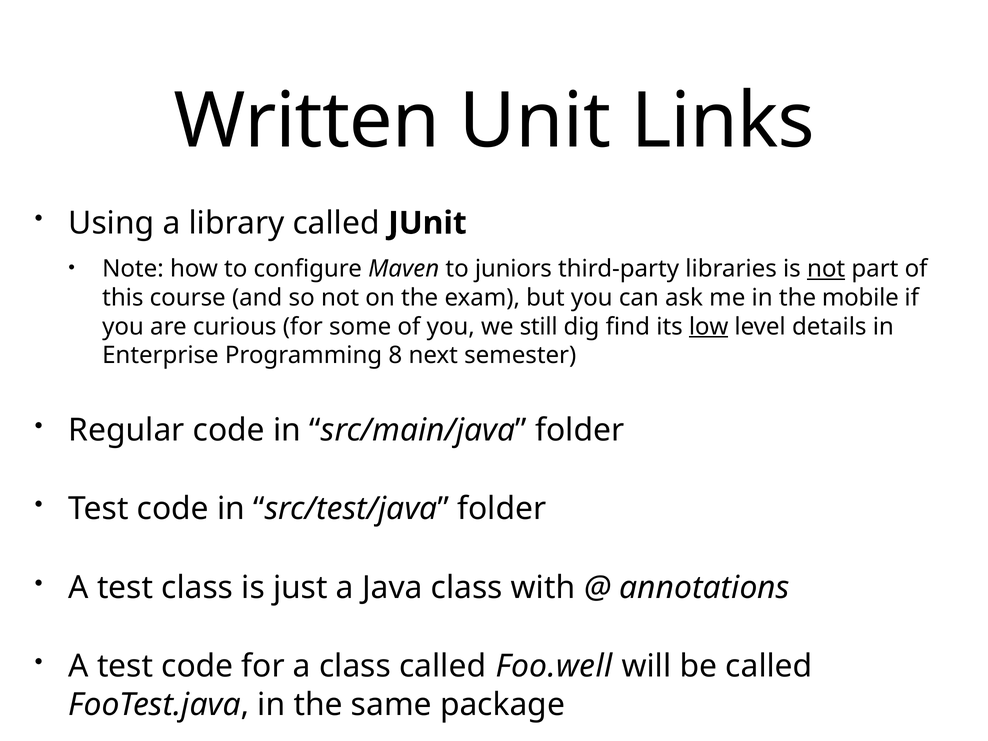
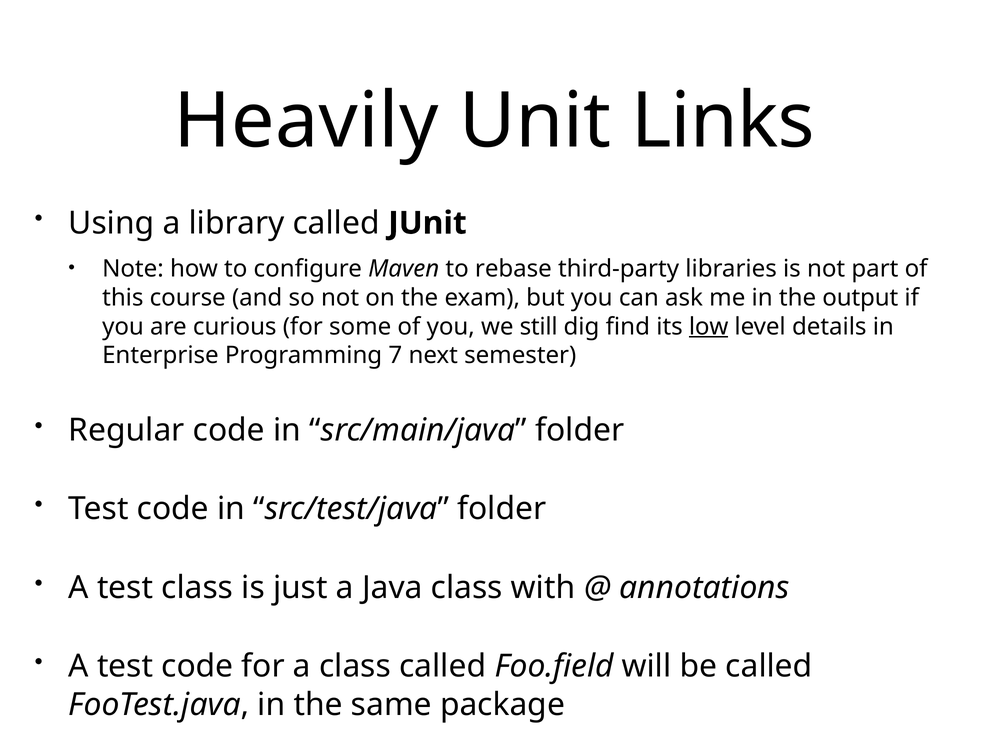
Written: Written -> Heavily (306, 121)
juniors: juniors -> rebase (513, 269)
not underline: present -> none (826, 269)
mobile: mobile -> output (860, 298)
8: 8 -> 7 (395, 356)
Foo.well: Foo.well -> Foo.field (554, 666)
